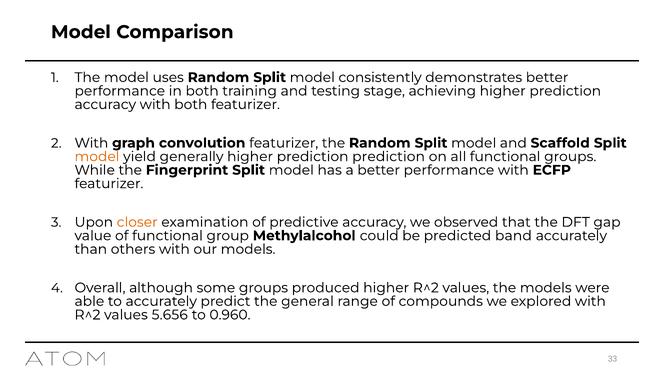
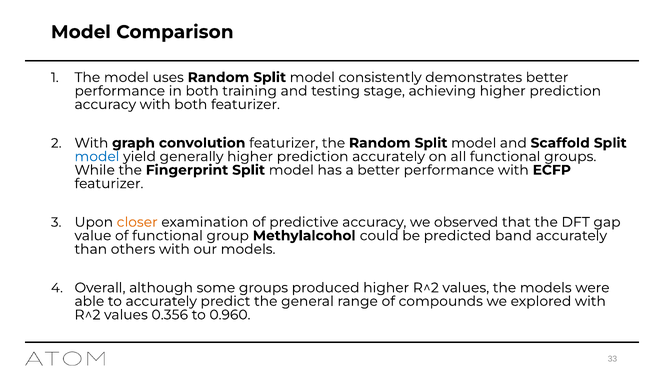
model colour: orange -> blue (97, 156)
prediction prediction: prediction -> accurately (389, 156)
5.656: 5.656 -> 0.356 (170, 315)
